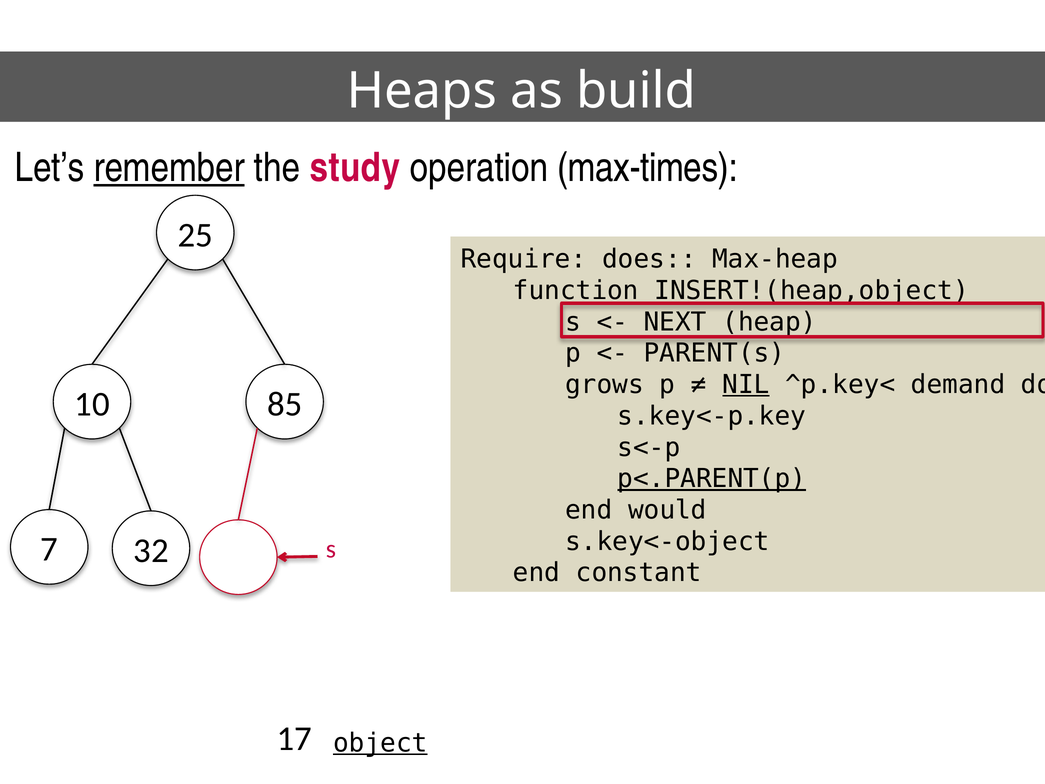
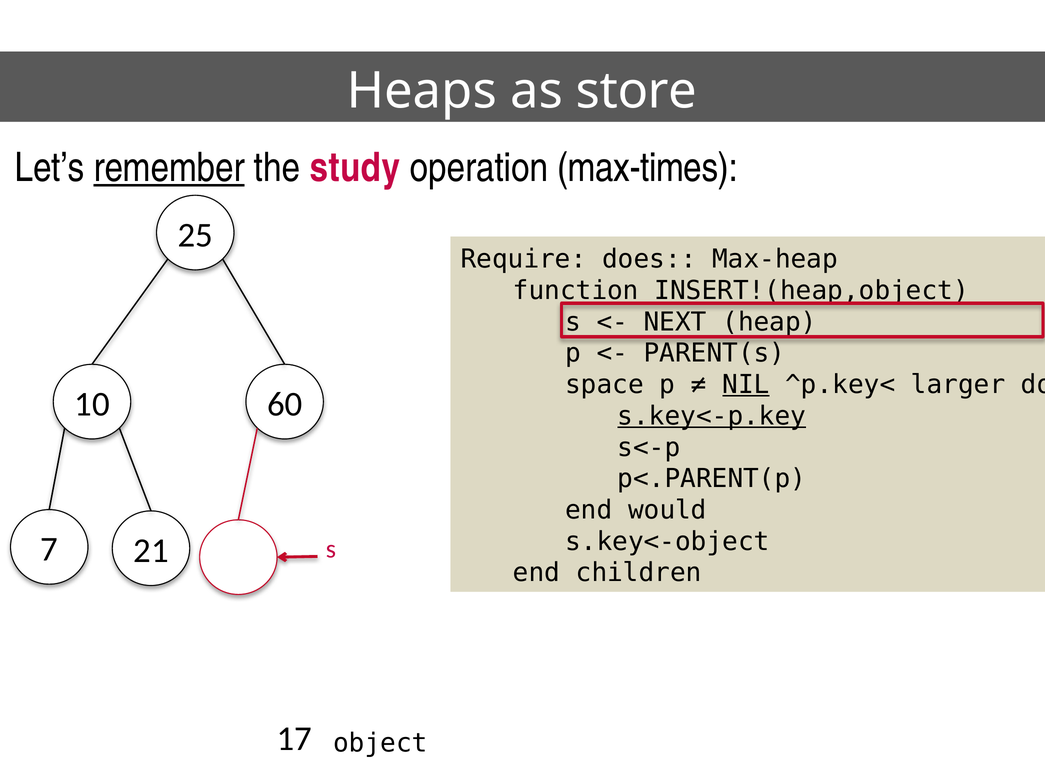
build: build -> store (636, 91)
grows: grows -> space (605, 385)
demand: demand -> larger (958, 385)
85: 85 -> 60 (285, 404)
s.key<-p.key underline: none -> present (712, 416)
p<.PARENT(p underline: present -> none (712, 479)
32: 32 -> 21 (151, 550)
constant: constant -> children (639, 573)
object underline: present -> none (380, 743)
